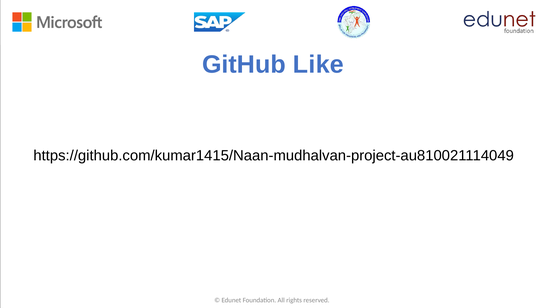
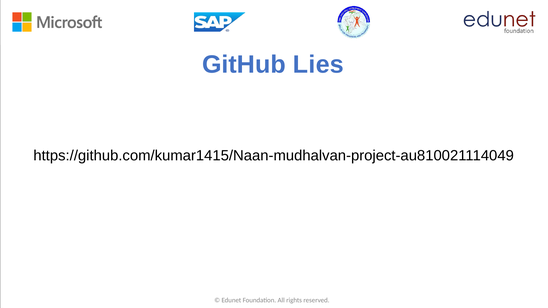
Like: Like -> Lies (318, 65)
